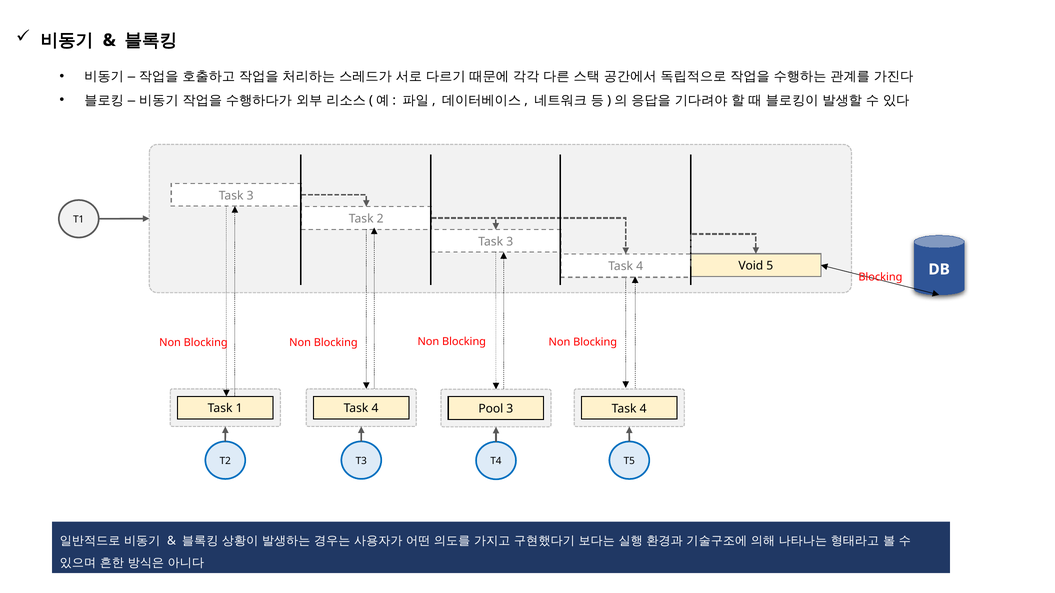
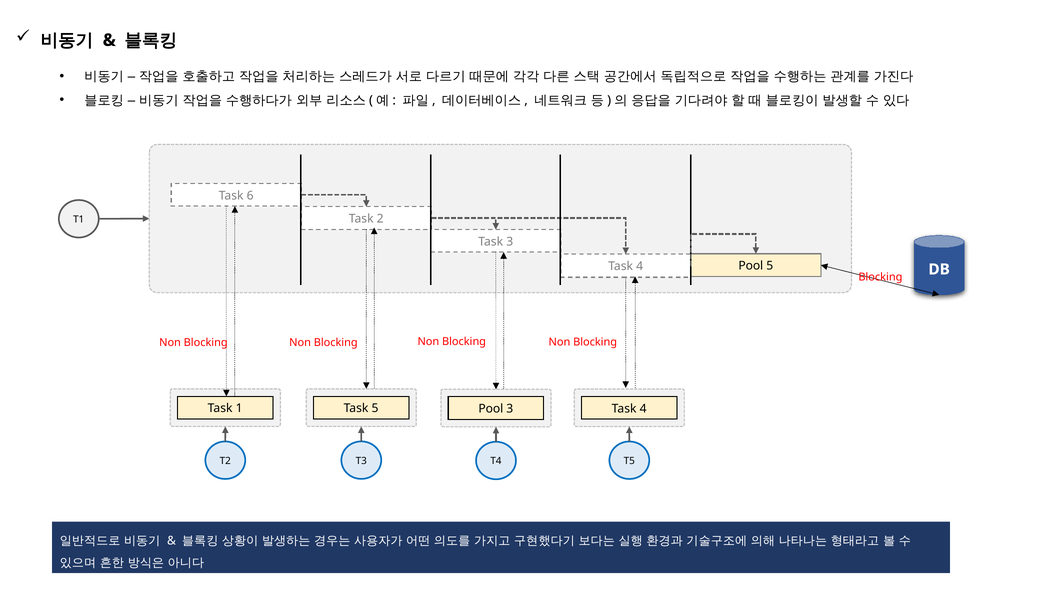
3: 3 -> 6 (250, 196)
4 Void: Void -> Pool (751, 266)
4: 4 -> 5 (375, 409)
